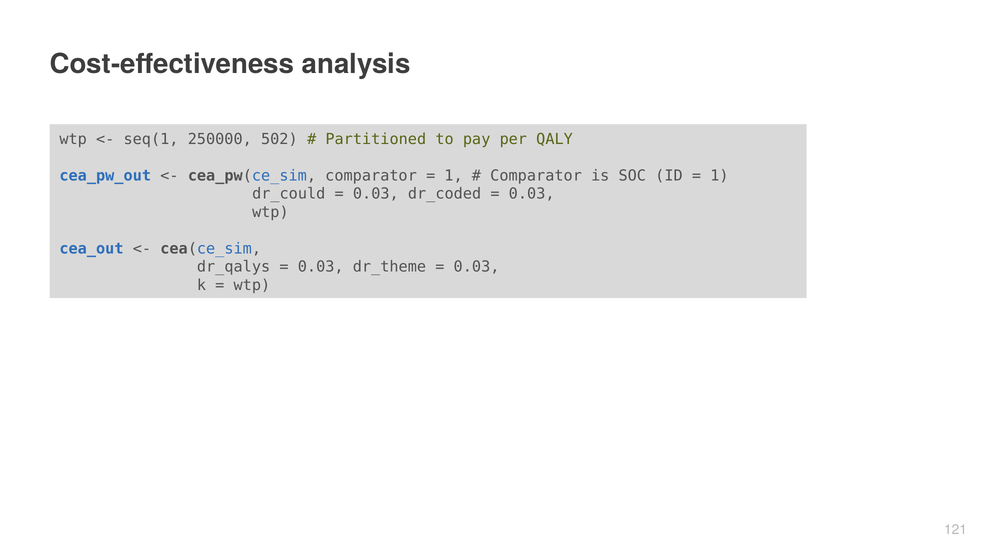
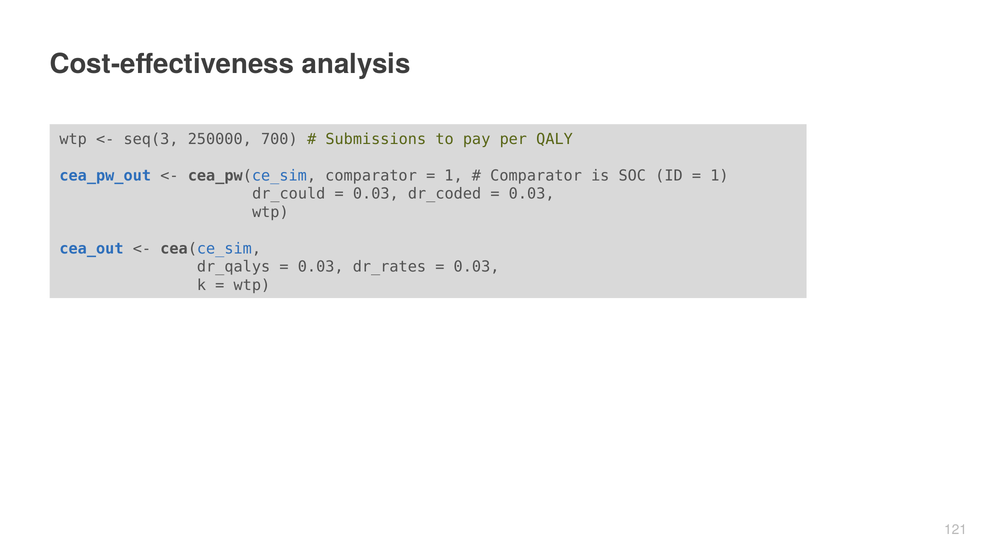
seq(1: seq(1 -> seq(3 (151, 139)
502: 502 -> 700 (279, 139)
Partitioned: Partitioned -> Submissions (376, 139)
dr_theme: dr_theme -> dr_rates (389, 267)
